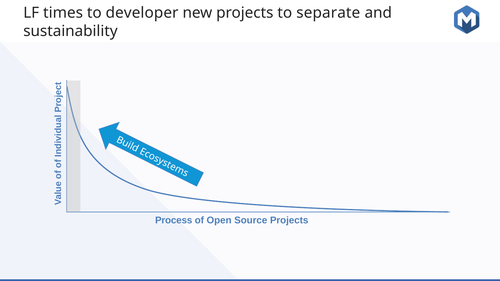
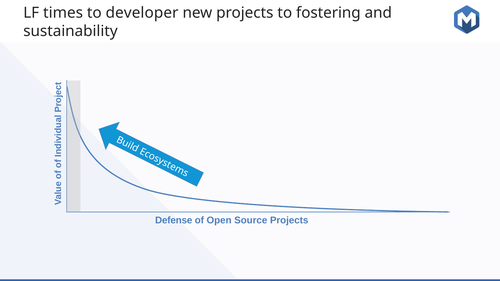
separate: separate -> fostering (328, 13)
Process: Process -> Defense (174, 221)
